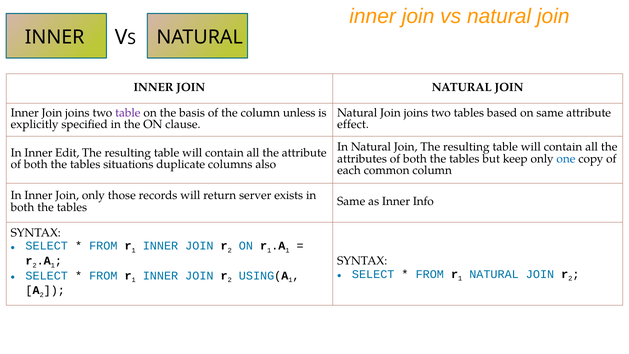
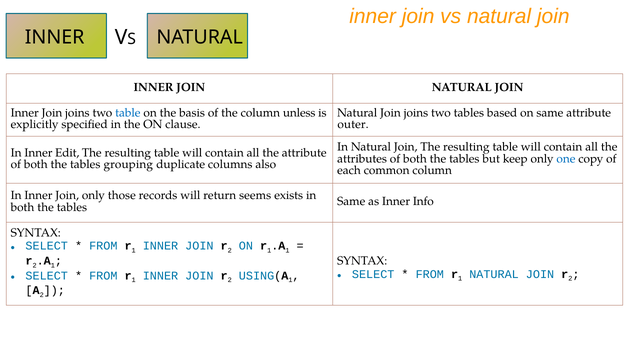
table colour: purple -> blue (128, 113)
effect: effect -> outer (353, 124)
situations: situations -> grouping (128, 164)
server: server -> seems (255, 195)
